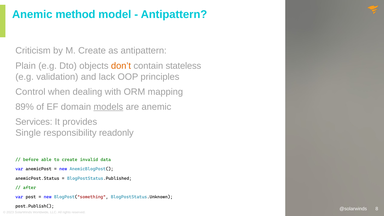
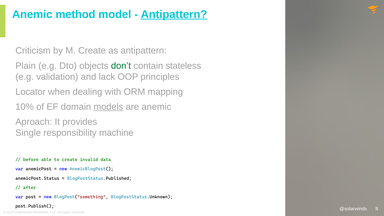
Antipattern underline: none -> present (174, 14)
don’t colour: orange -> green (121, 66)
Control: Control -> Locator (30, 92)
89%: 89% -> 10% (25, 107)
Services: Services -> Aproach (34, 122)
readonly: readonly -> machine (116, 133)
